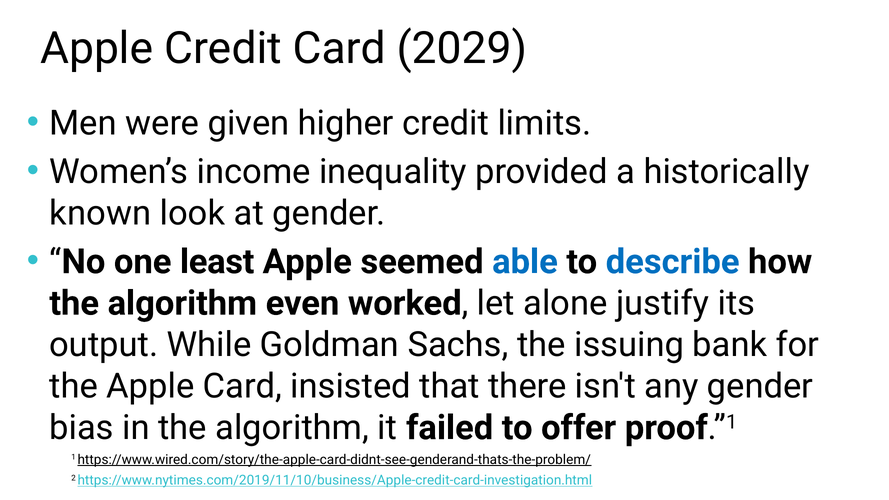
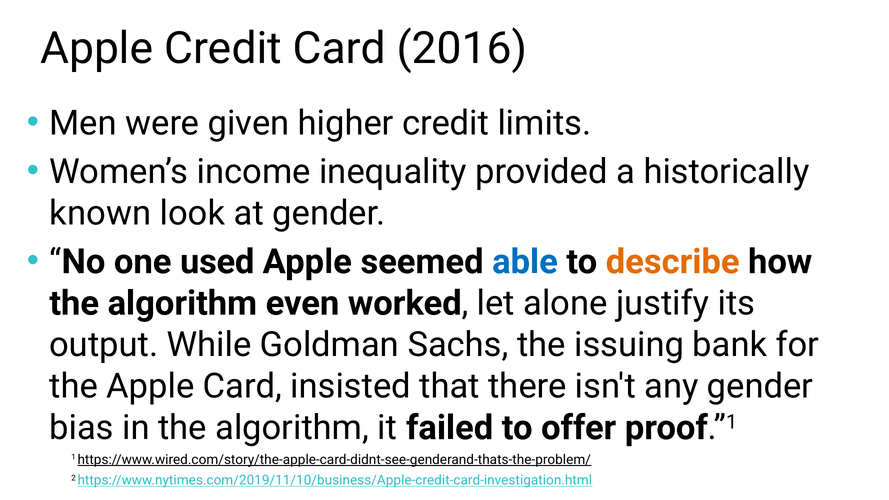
2029: 2029 -> 2016 (462, 49)
least: least -> used (217, 262)
describe colour: blue -> orange (673, 262)
